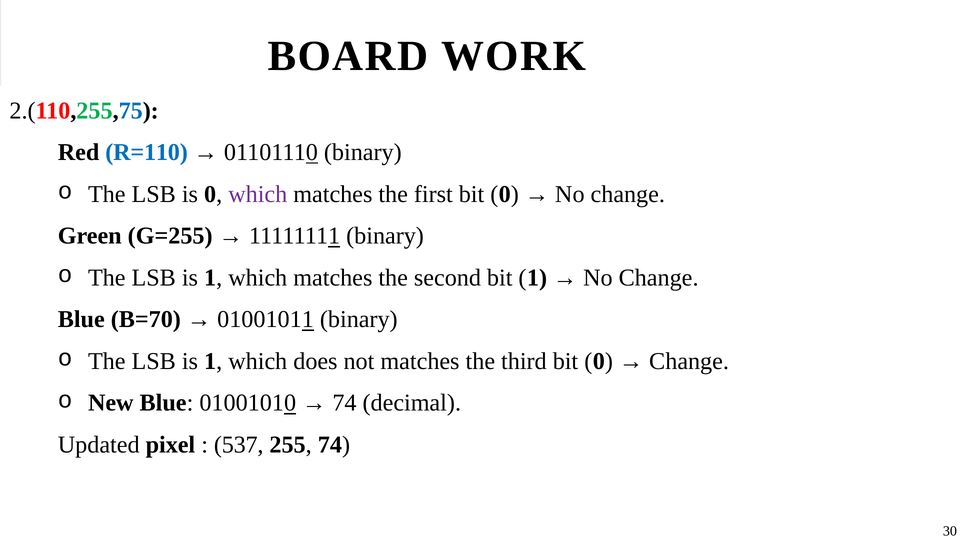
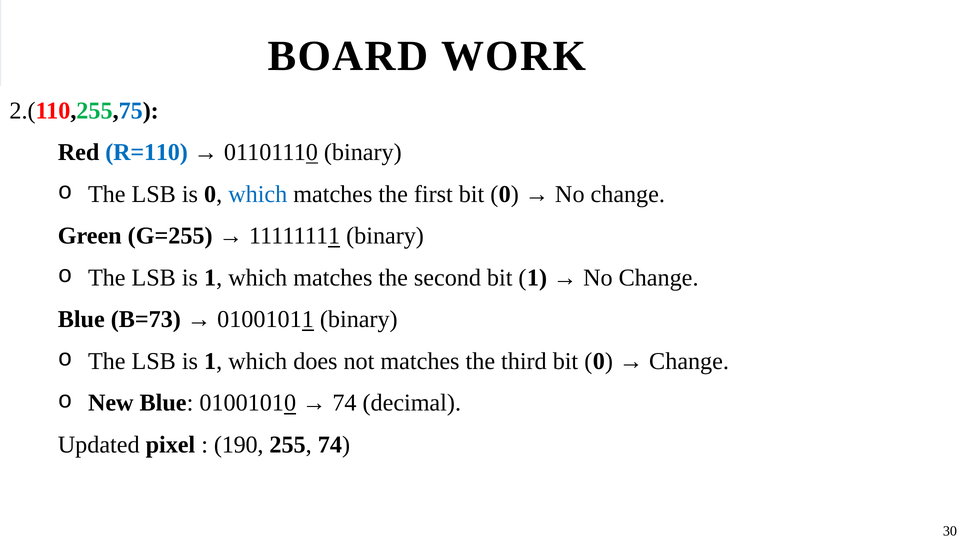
which colour: purple -> blue (258, 194)
B=70: B=70 -> B=73 (146, 319)
537: 537 -> 190 (239, 445)
